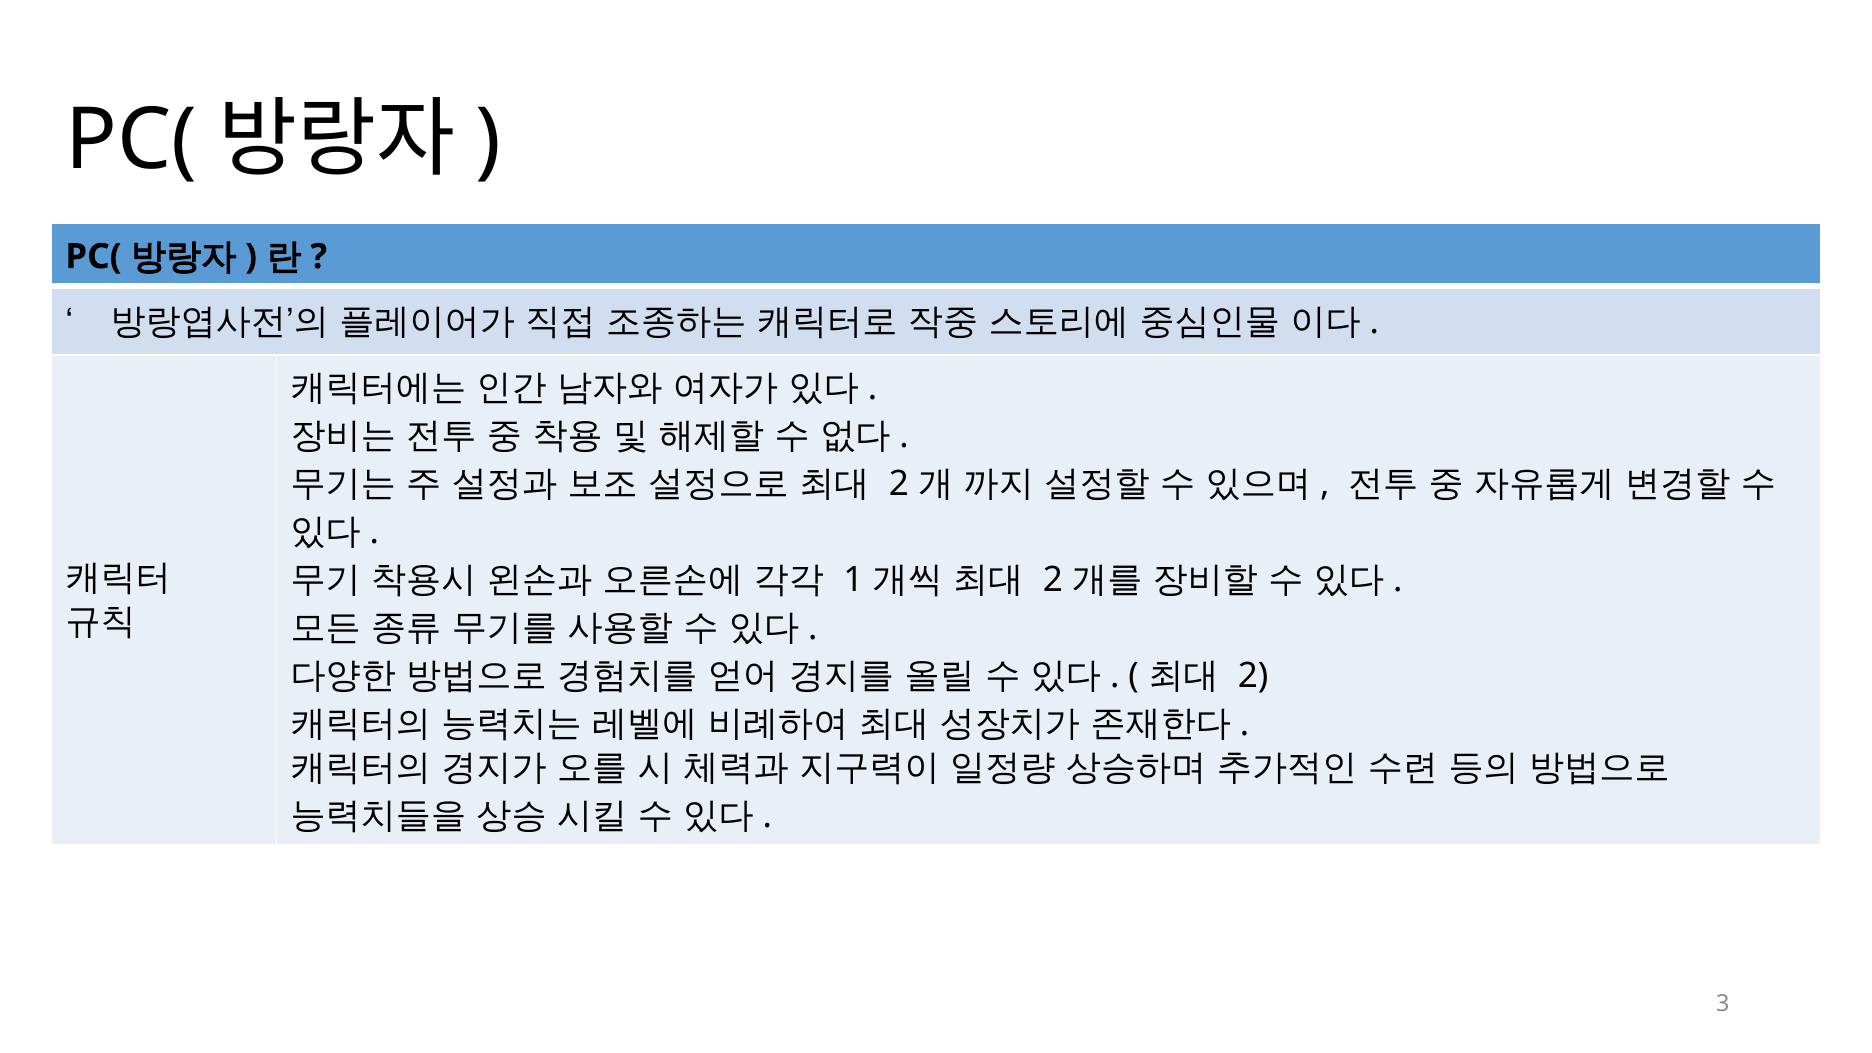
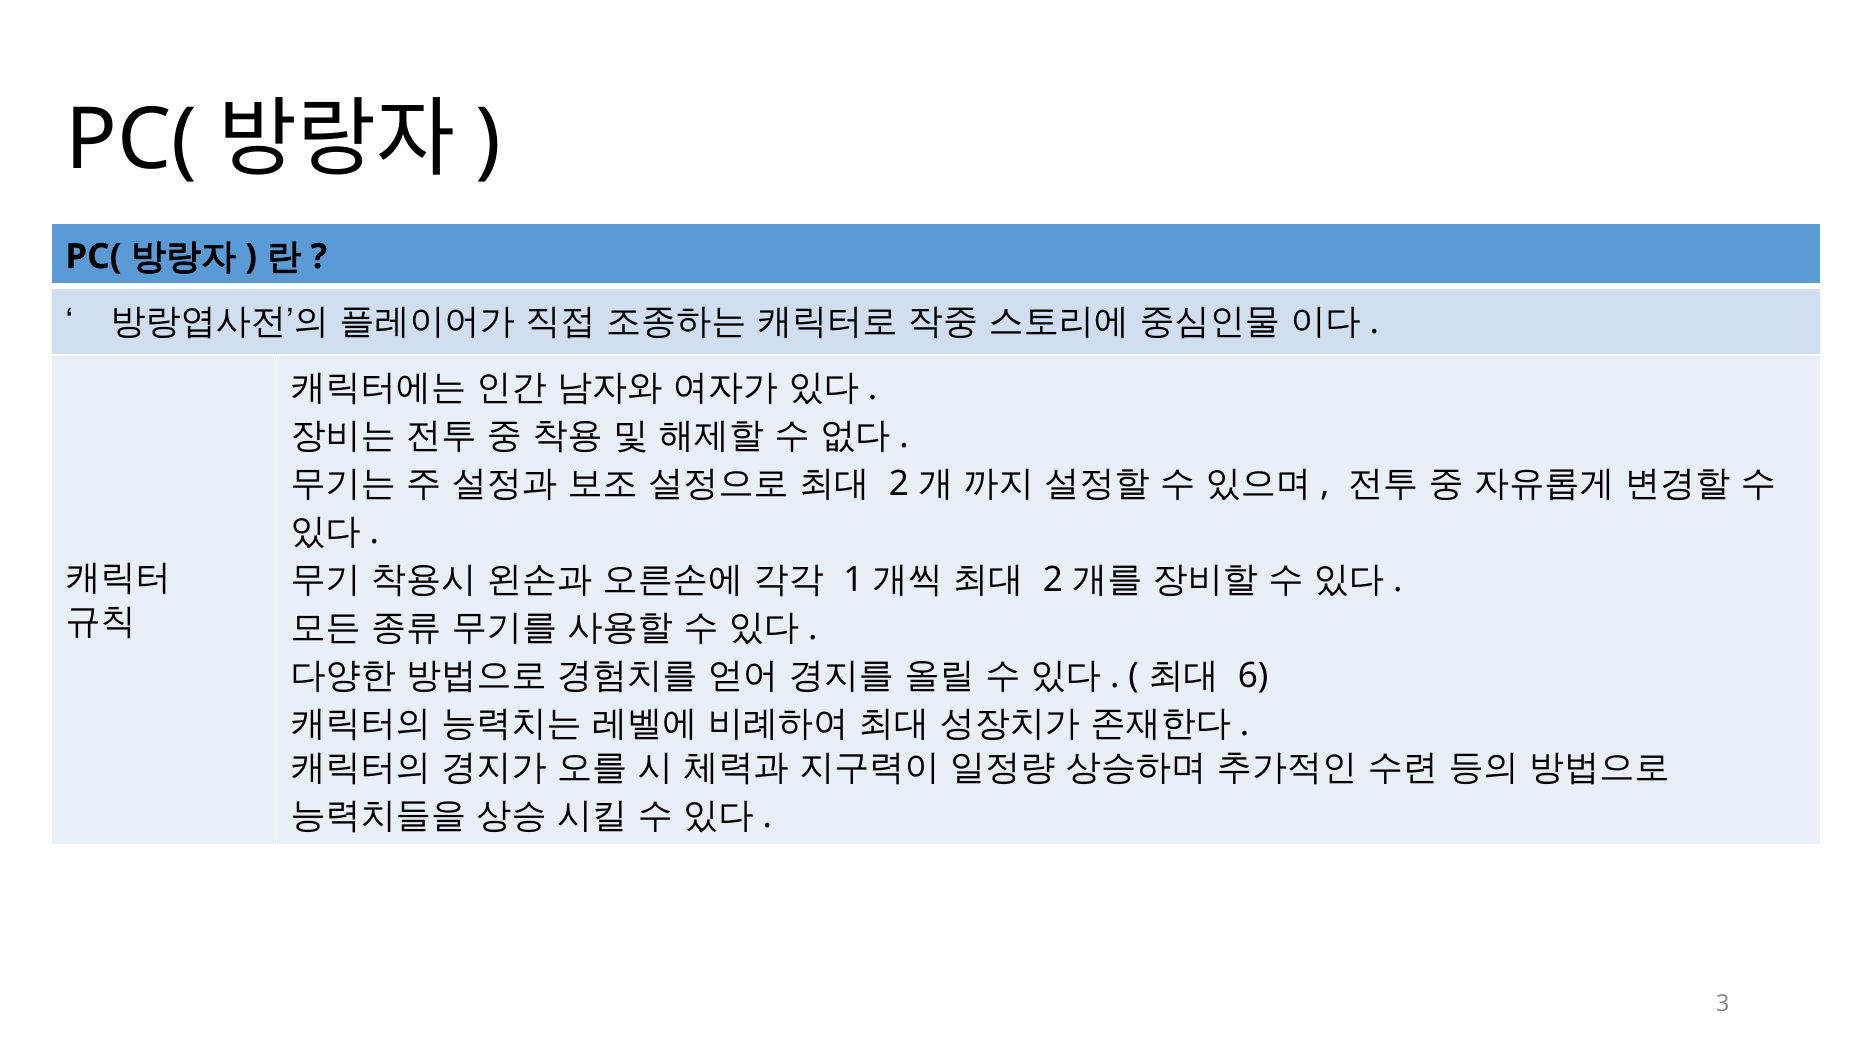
2: 2 -> 6 (1253, 676)
